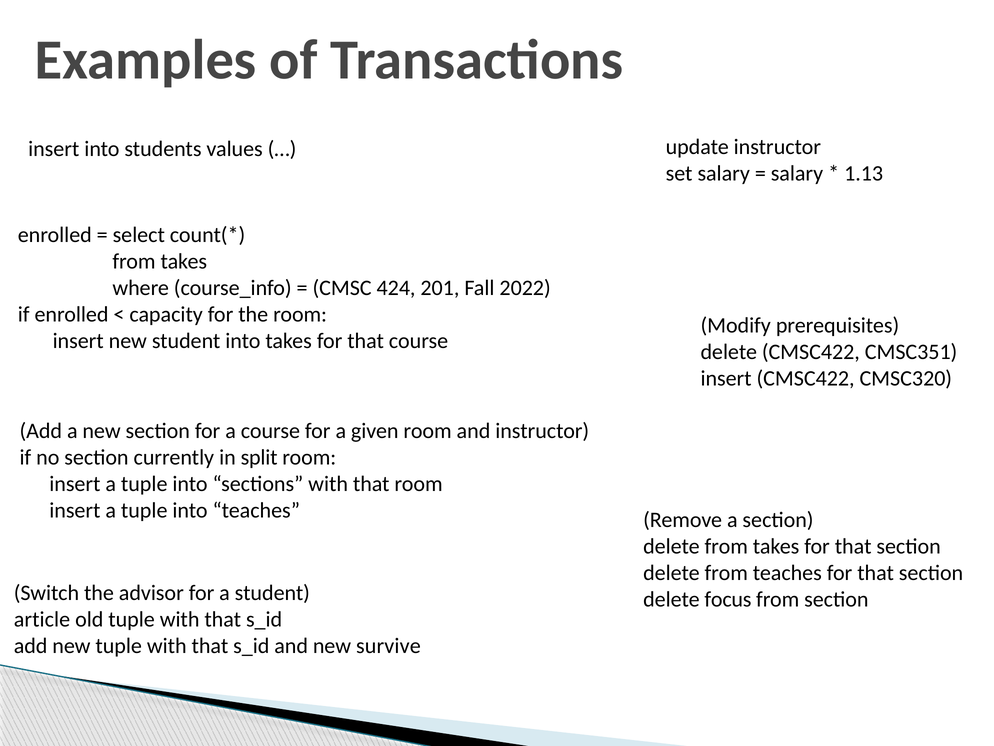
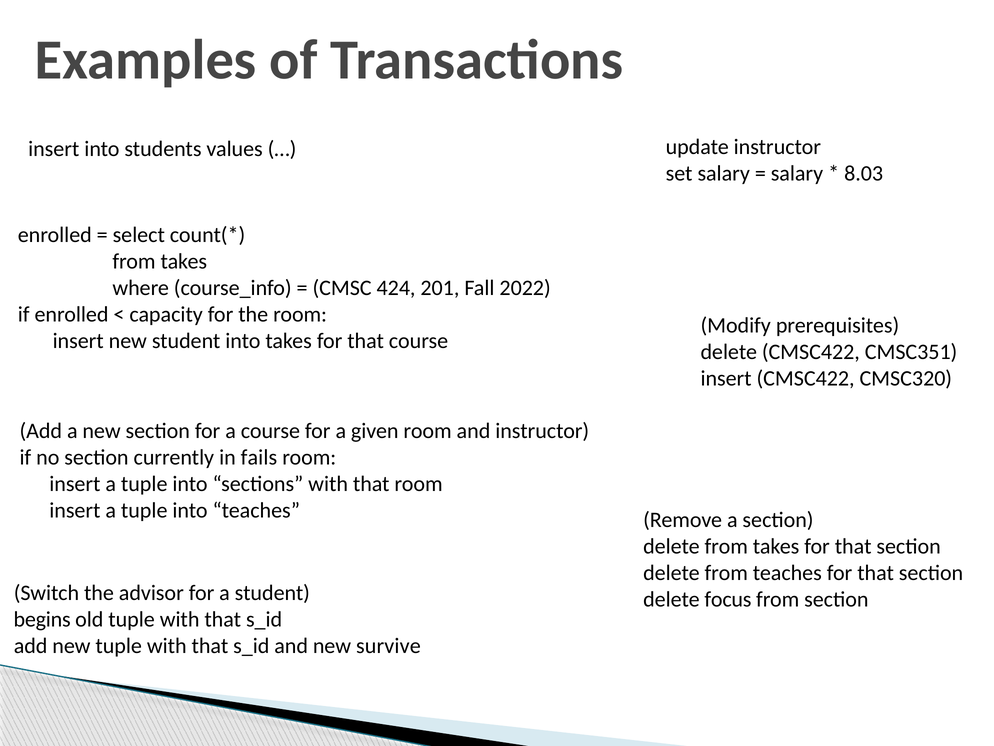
1.13: 1.13 -> 8.03 (864, 173)
split: split -> fails (259, 457)
article: article -> begins (42, 619)
